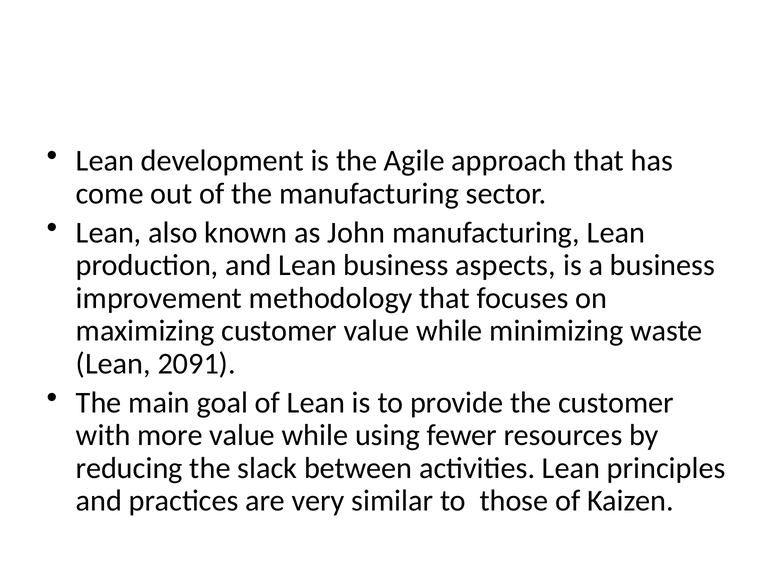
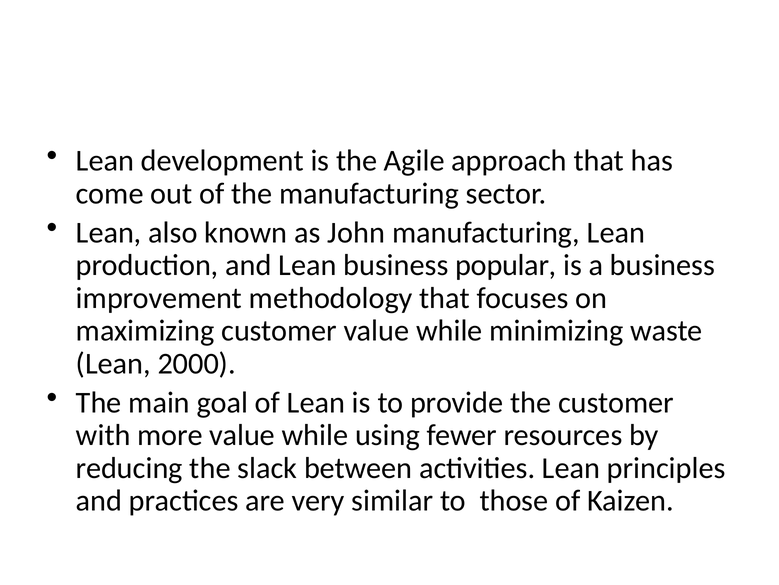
aspects: aspects -> popular (506, 265)
2091: 2091 -> 2000 (197, 363)
